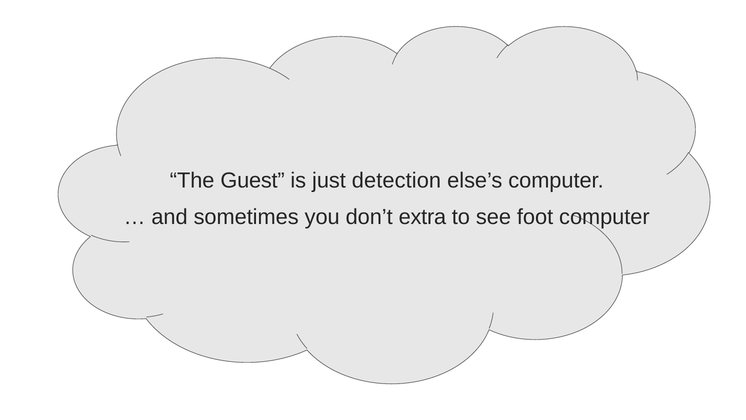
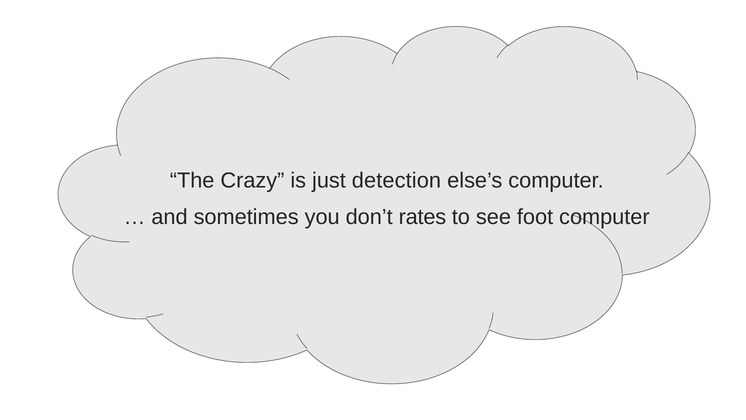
Guest: Guest -> Crazy (252, 180)
extra: extra -> rates (422, 217)
